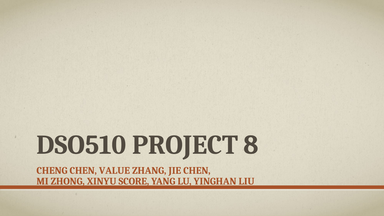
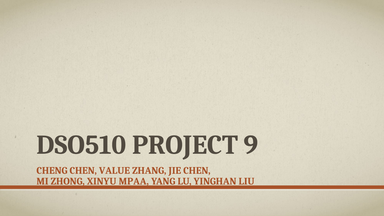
8: 8 -> 9 (251, 145)
SCORE: SCORE -> MPAA (134, 181)
